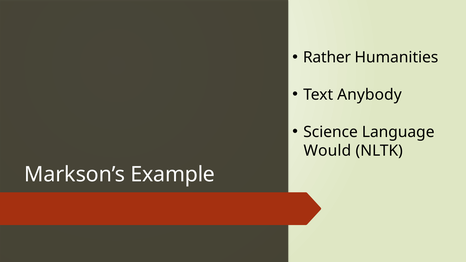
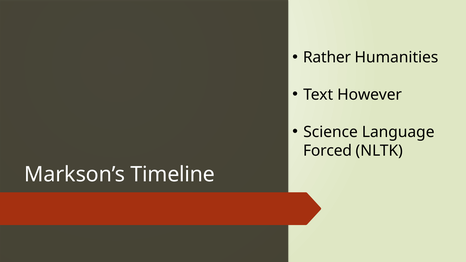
Anybody: Anybody -> However (370, 95)
Would: Would -> Forced (328, 151)
Example: Example -> Timeline (173, 175)
